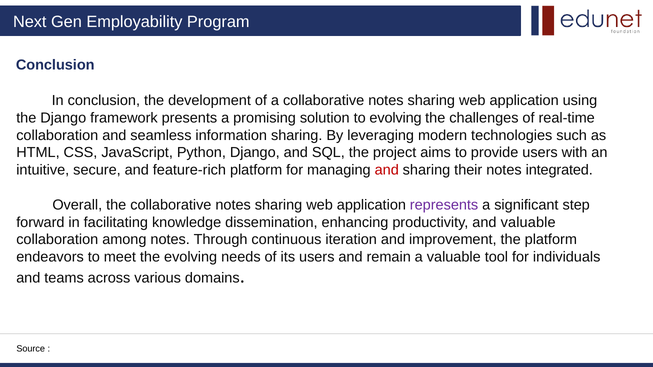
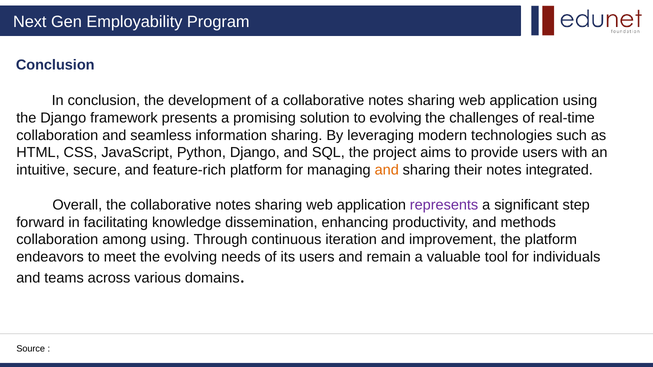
and colour: red -> orange (387, 170)
and valuable: valuable -> methods (528, 222)
among notes: notes -> using (170, 240)
